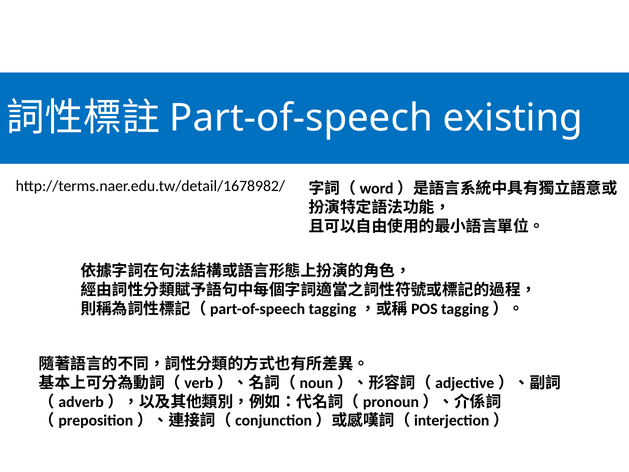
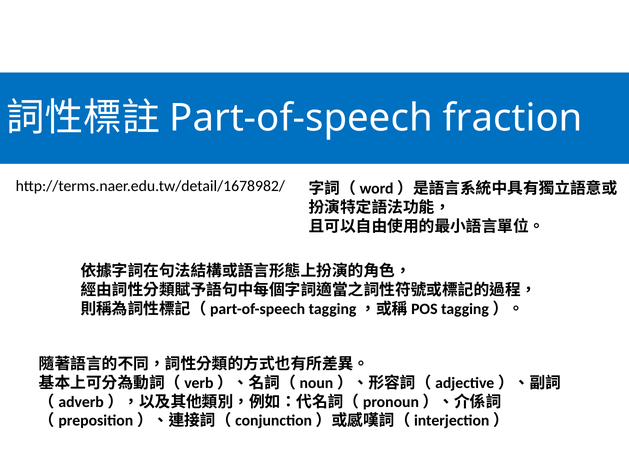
existing: existing -> fraction (513, 118)
